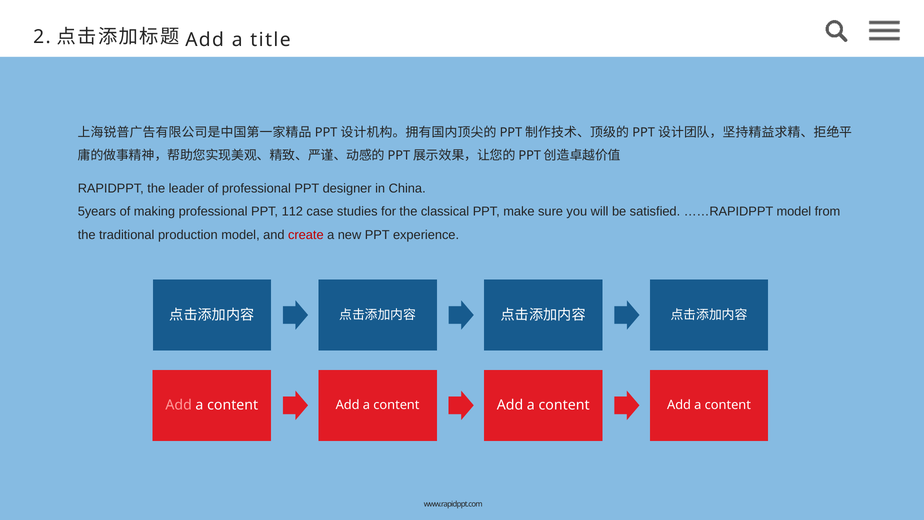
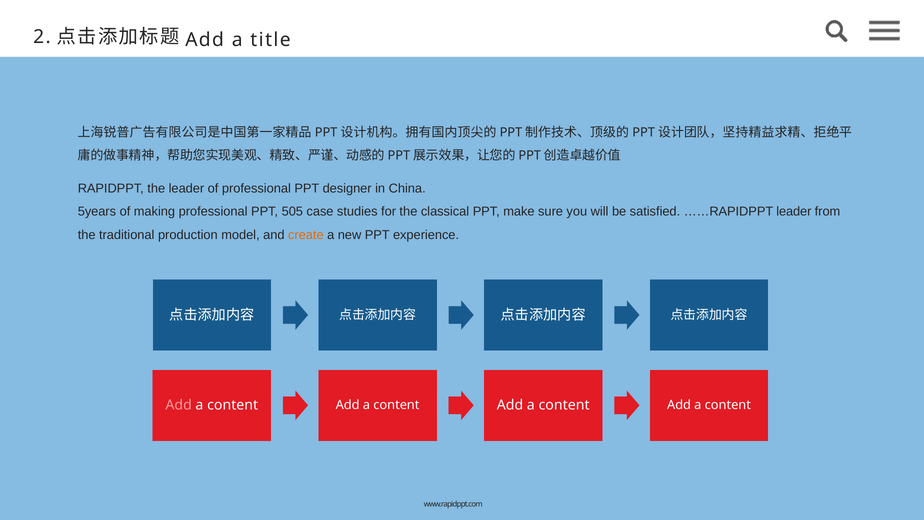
112: 112 -> 505 (292, 212)
……RAPIDPPT model: model -> leader (794, 212)
create colour: red -> orange (306, 235)
